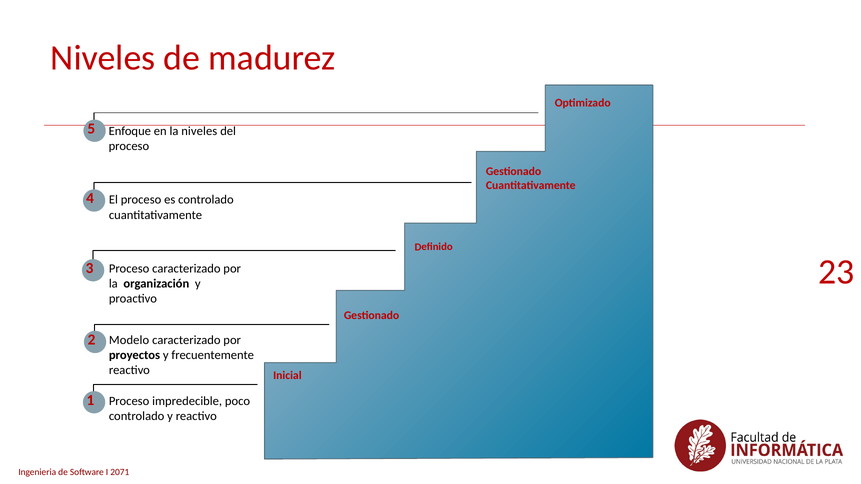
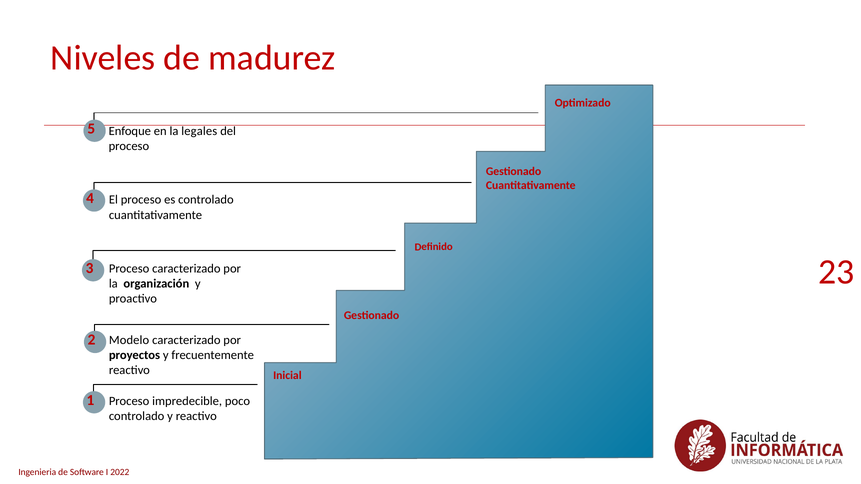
la niveles: niveles -> legales (199, 131)
2071: 2071 -> 2022 (120, 472)
